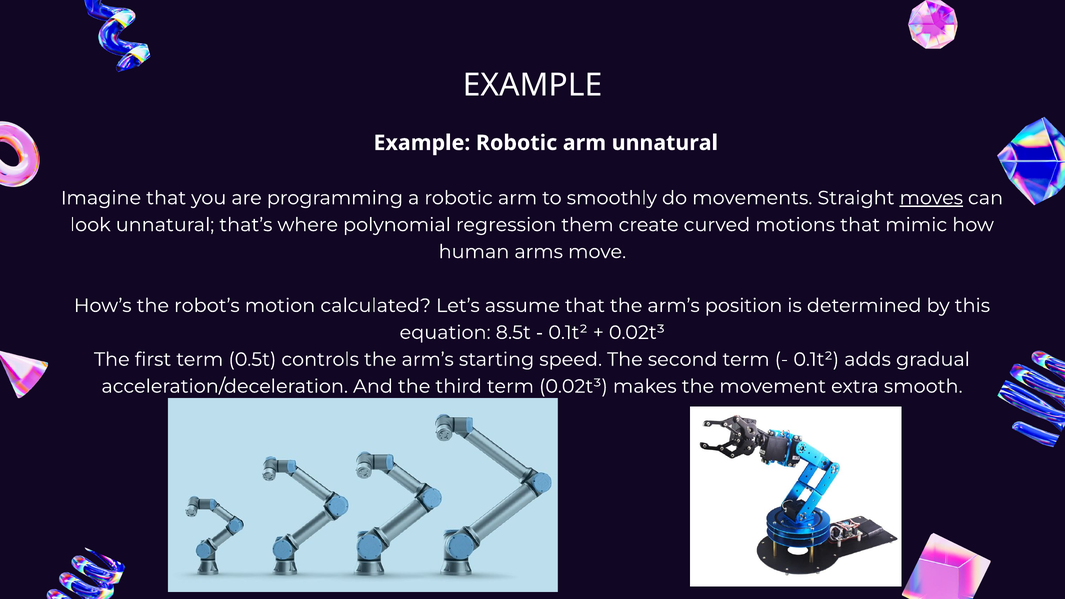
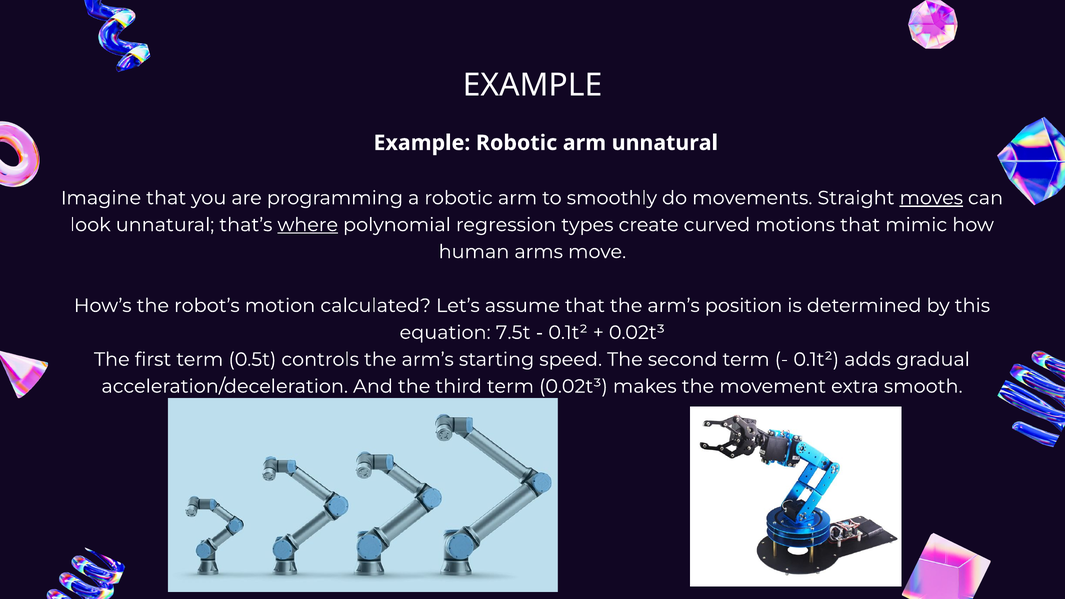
where underline: none -> present (308, 225)
them: them -> types (587, 225)
8.5t: 8.5t -> 7.5t (513, 333)
